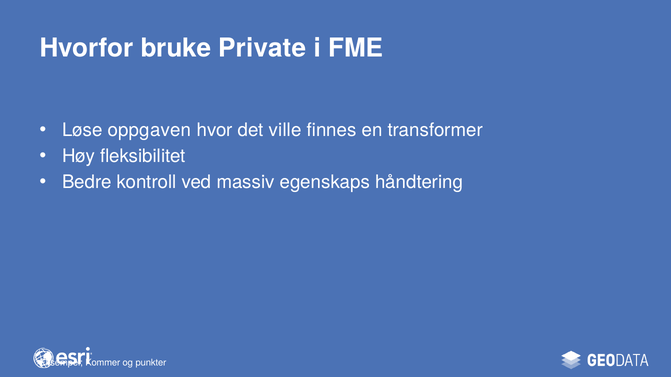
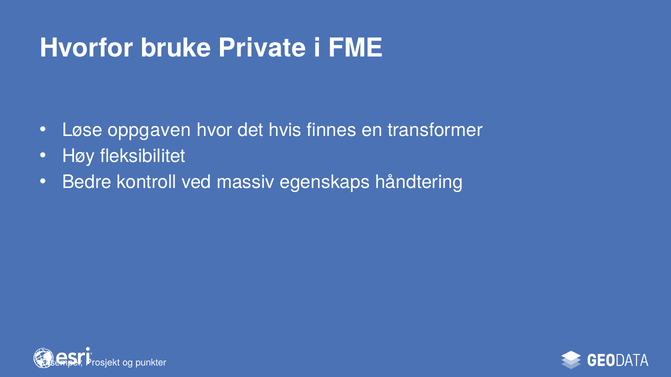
ville: ville -> hvis (285, 130)
Kommer: Kommer -> Prosjekt (103, 363)
